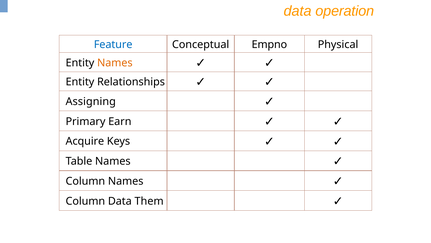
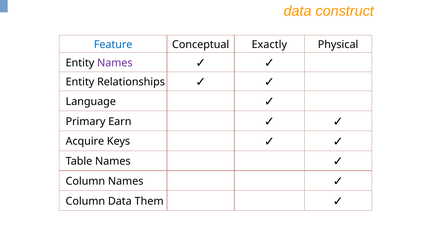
operation: operation -> construct (345, 11)
Empno: Empno -> Exactly (269, 44)
Names colour: orange -> purple (115, 63)
Assigning: Assigning -> Language (91, 101)
